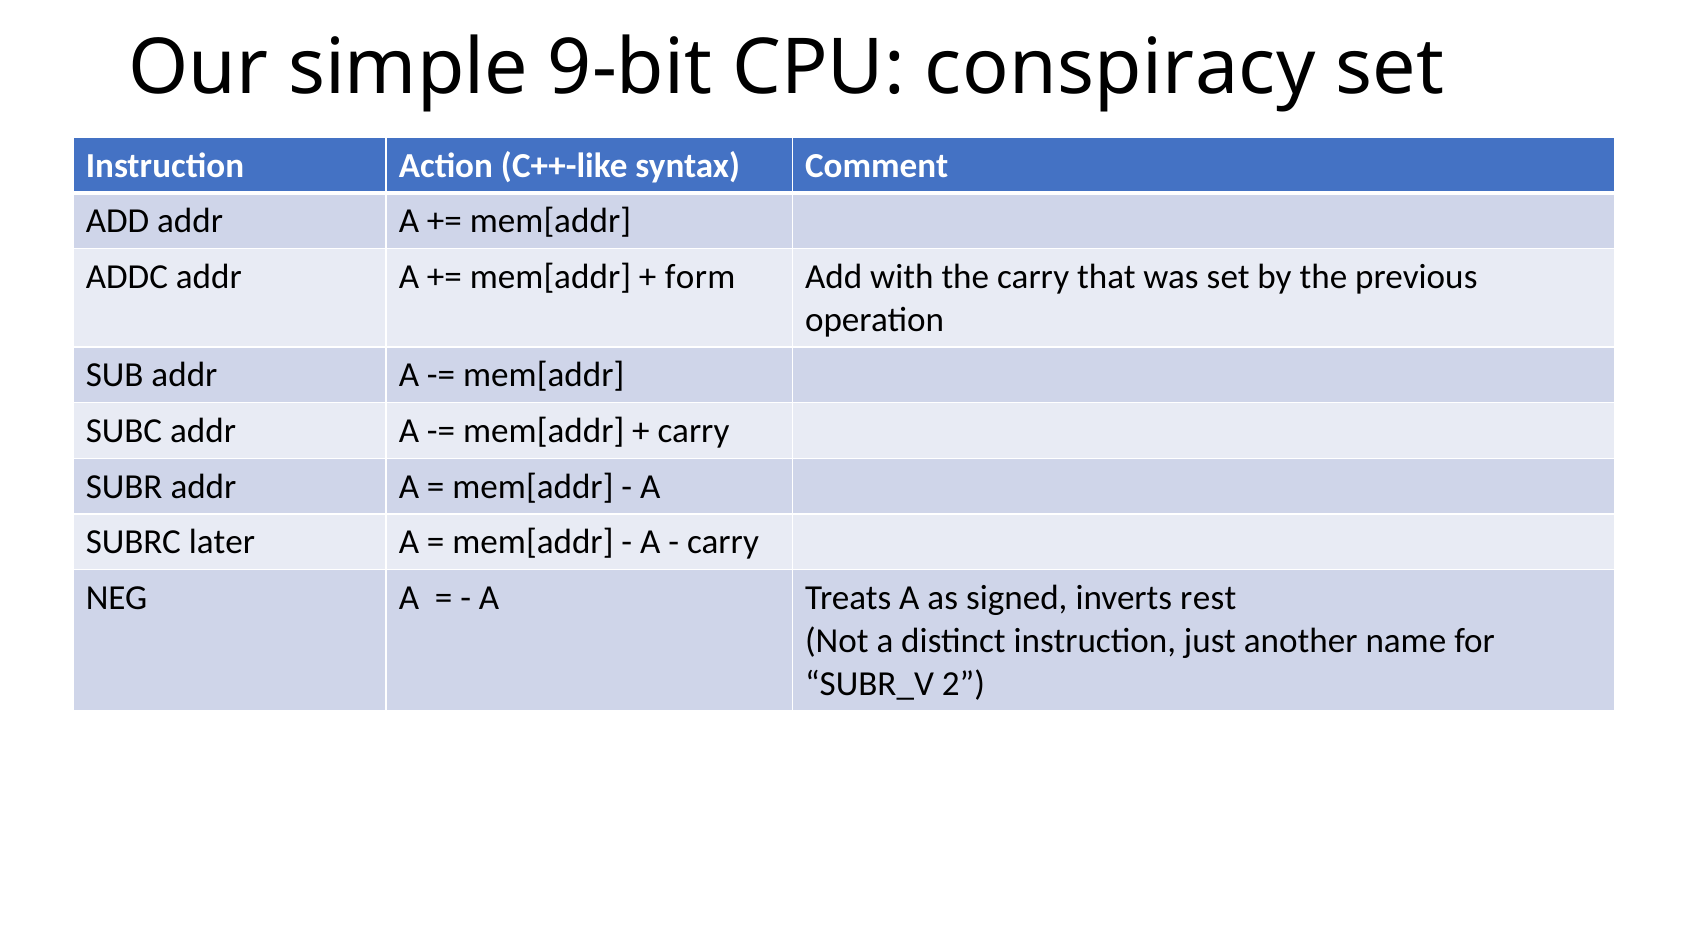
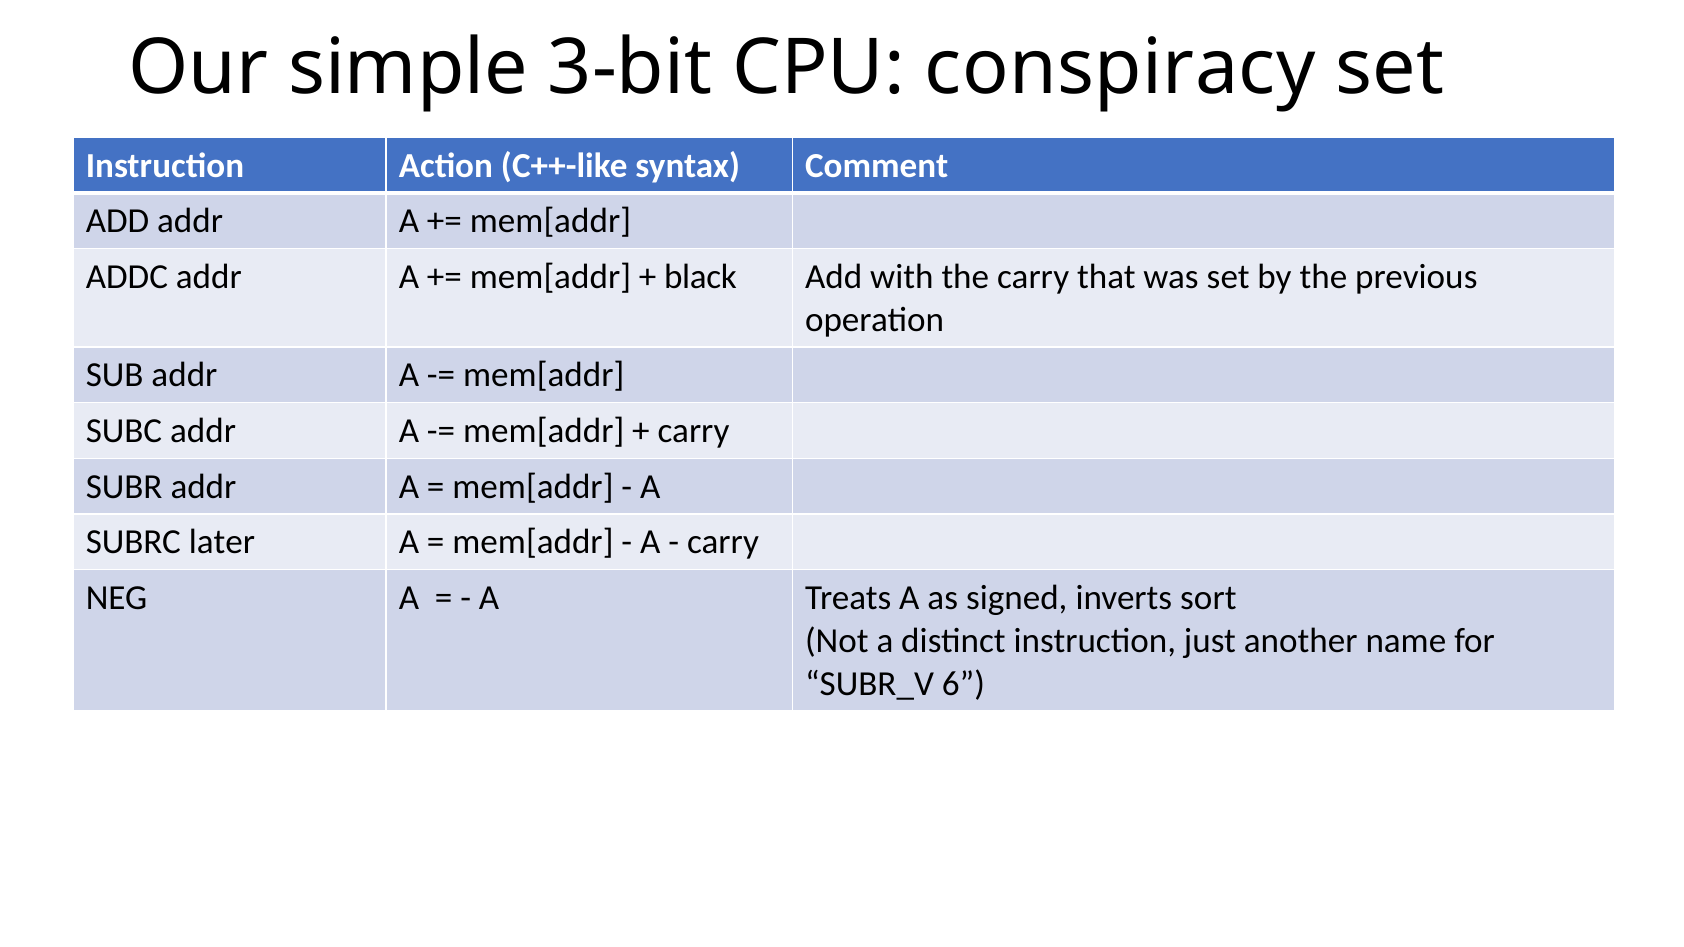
9-bit: 9-bit -> 3-bit (630, 68)
form: form -> black (700, 277)
rest: rest -> sort (1208, 598)
2: 2 -> 6 (963, 684)
